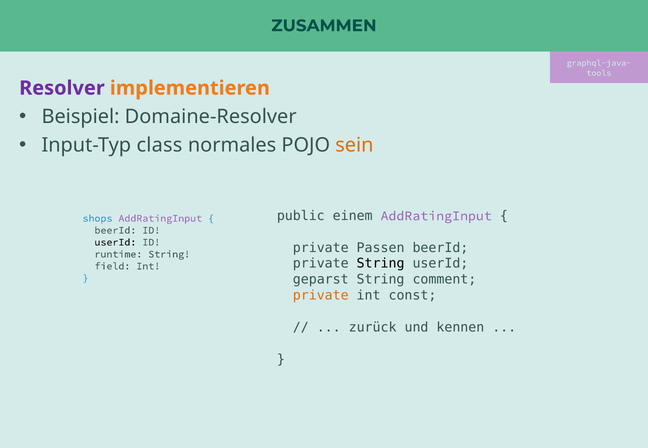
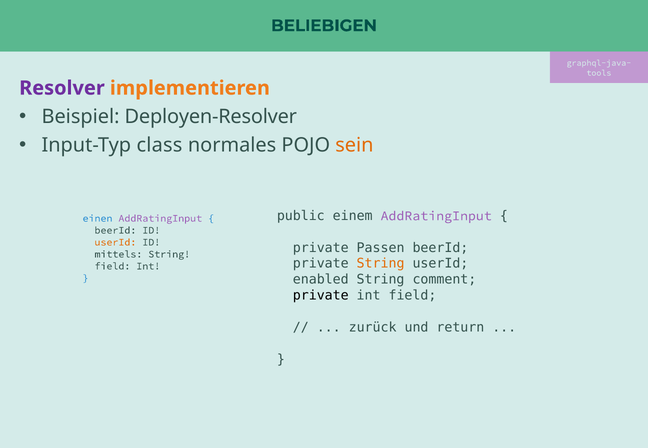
ZUSAMMEN: ZUSAMMEN -> BELIEBIGEN (324, 26)
Domaine-Resolver: Domaine-Resolver -> Deployen-Resolver (211, 117)
shops: shops -> einen (97, 219)
userId colour: black -> orange (115, 243)
runtime: runtime -> mittels (118, 255)
String colour: black -> orange (381, 264)
geparst: geparst -> enabled (321, 280)
private colour: orange -> black (321, 296)
int const: const -> field (412, 296)
kennen: kennen -> return (460, 328)
